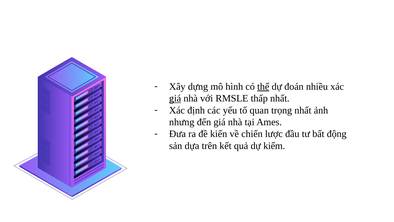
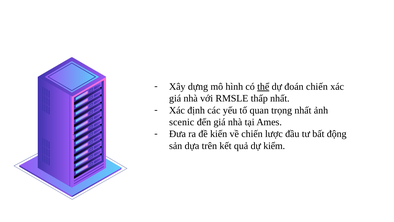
đoán nhiều: nhiều -> chiến (317, 86)
giá underline: present -> none (175, 98)
nhưng: nhưng -> scenic (182, 122)
